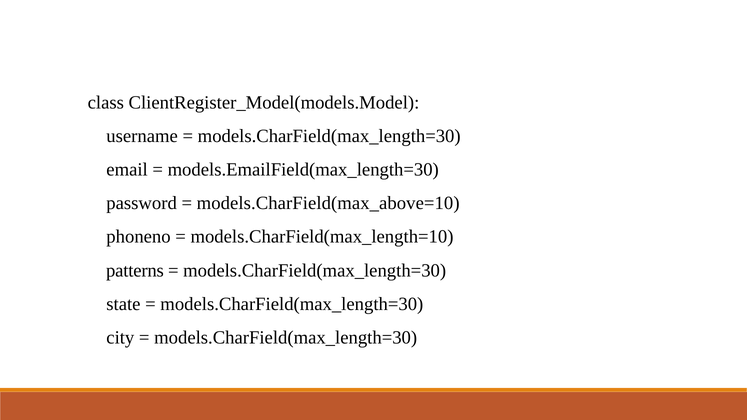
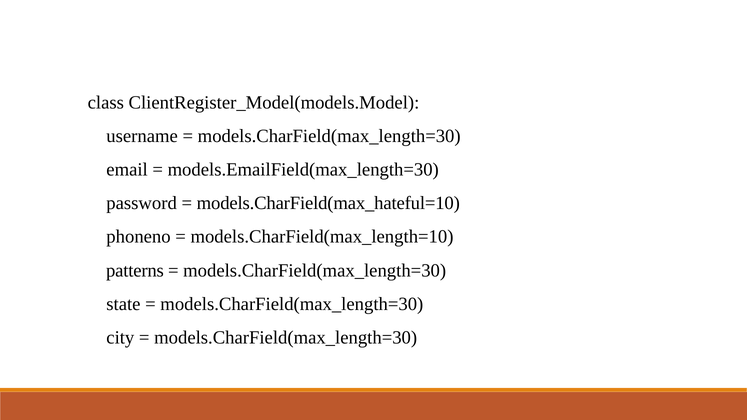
models.CharField(max_above=10: models.CharField(max_above=10 -> models.CharField(max_hateful=10 (328, 203)
